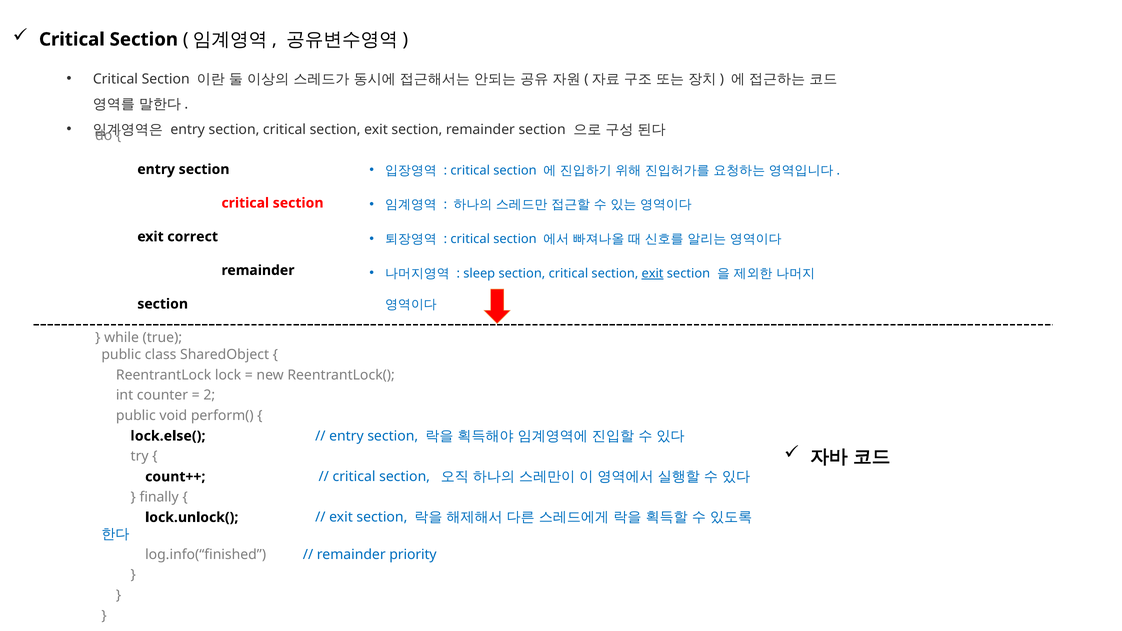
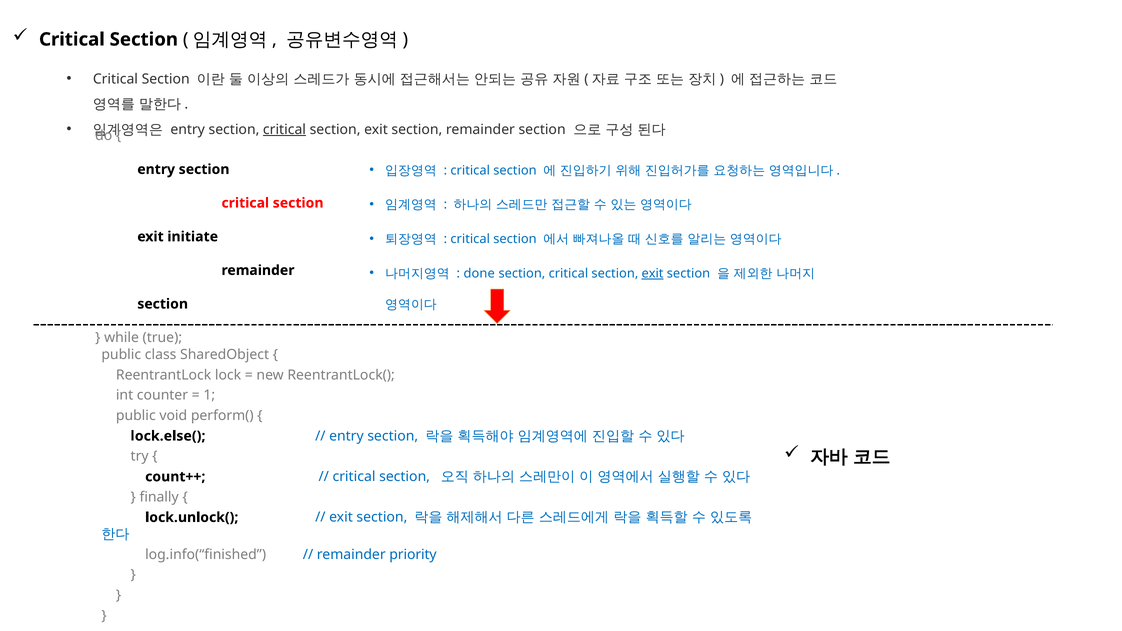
critical underline: none -> present (284, 130)
correct: correct -> initiate (193, 237)
sleep: sleep -> done (479, 273)
2: 2 -> 1 (209, 395)
